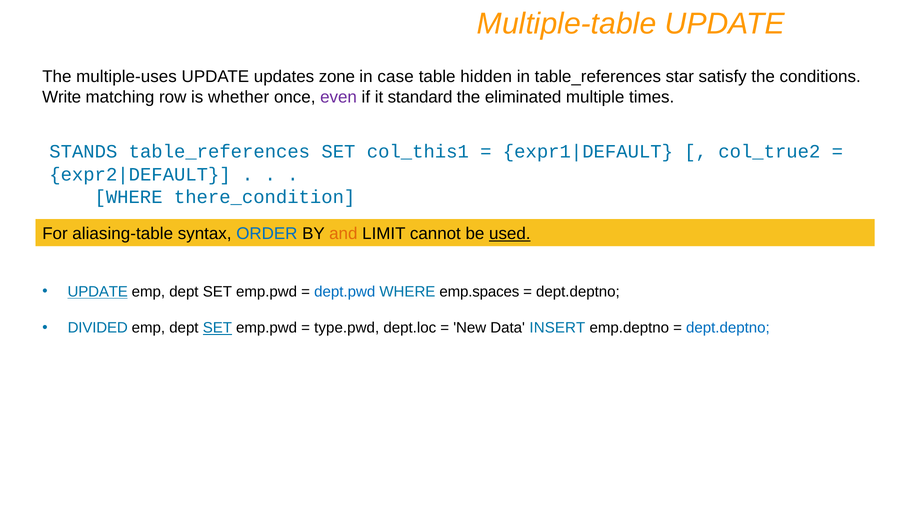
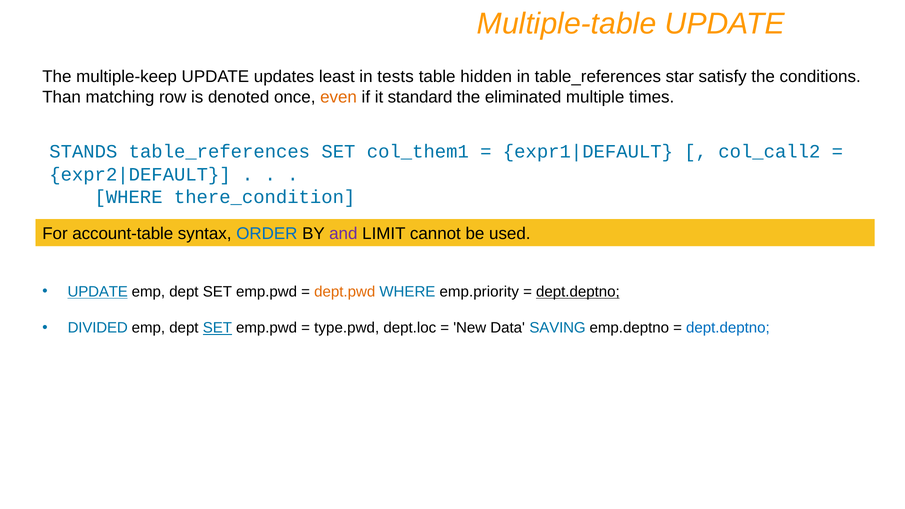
multiple-uses: multiple-uses -> multiple-keep (127, 77)
zone: zone -> least (337, 77)
case: case -> tests (396, 77)
Write: Write -> Than (62, 97)
whether: whether -> denoted (239, 97)
even colour: purple -> orange (339, 97)
col_this1: col_this1 -> col_them1 (418, 152)
col_true2: col_true2 -> col_call2 (769, 152)
aliasing-table: aliasing-table -> account-table (123, 234)
and colour: orange -> purple (343, 234)
used underline: present -> none (510, 234)
dept.pwd colour: blue -> orange (345, 292)
emp.spaces: emp.spaces -> emp.priority (479, 292)
dept.deptno underline: none -> present (578, 292)
INSERT: INSERT -> SAVING (558, 328)
